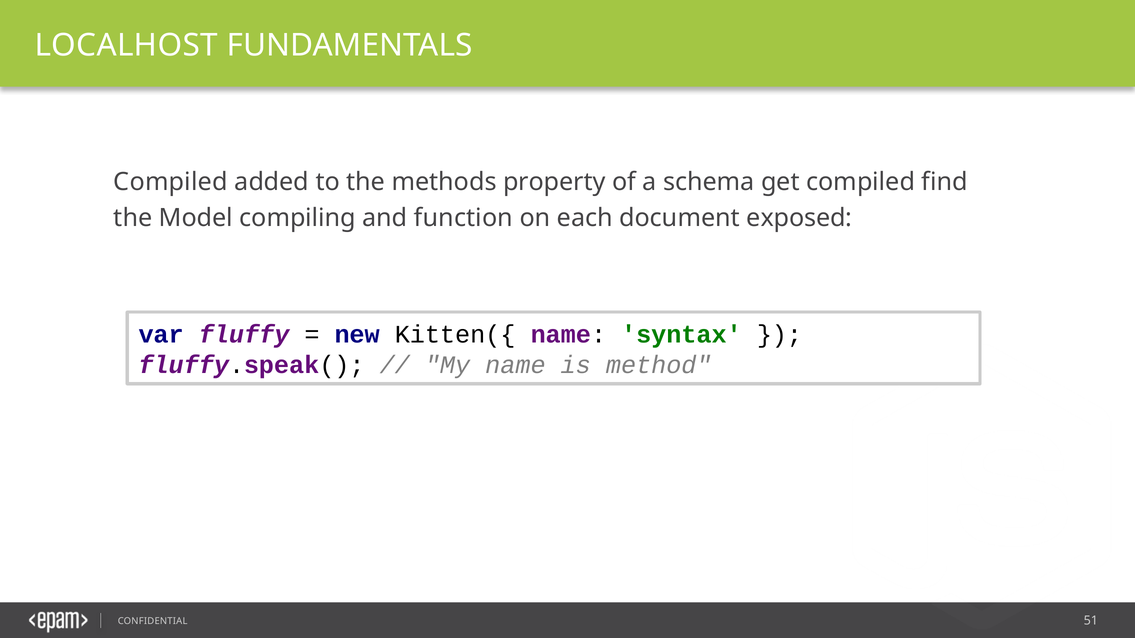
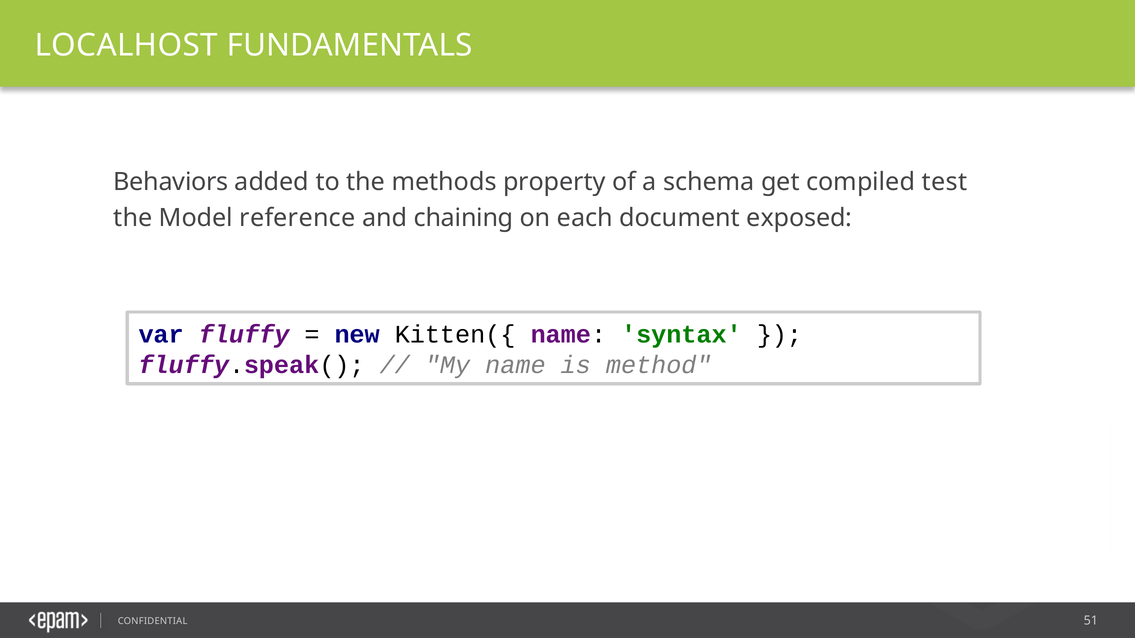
Compiled: Compiled -> Behaviors (171, 182)
find: find -> test (945, 182)
compiling: compiling -> reference (297, 218)
function: function -> chaining (464, 218)
